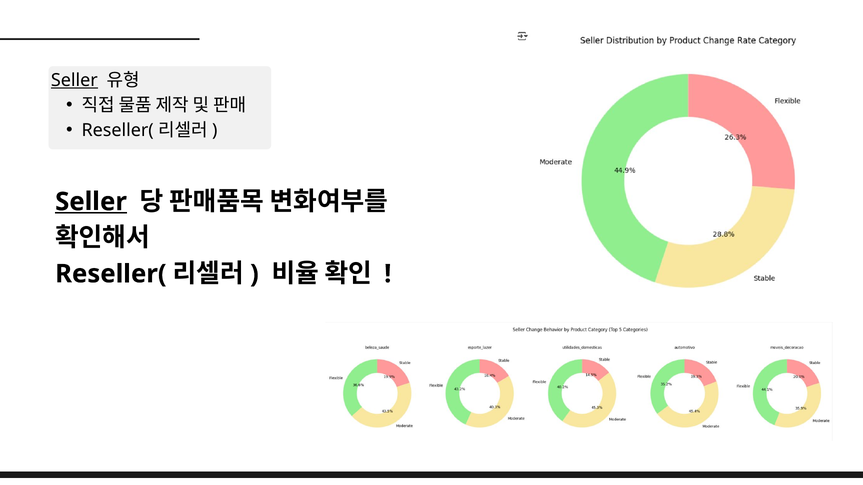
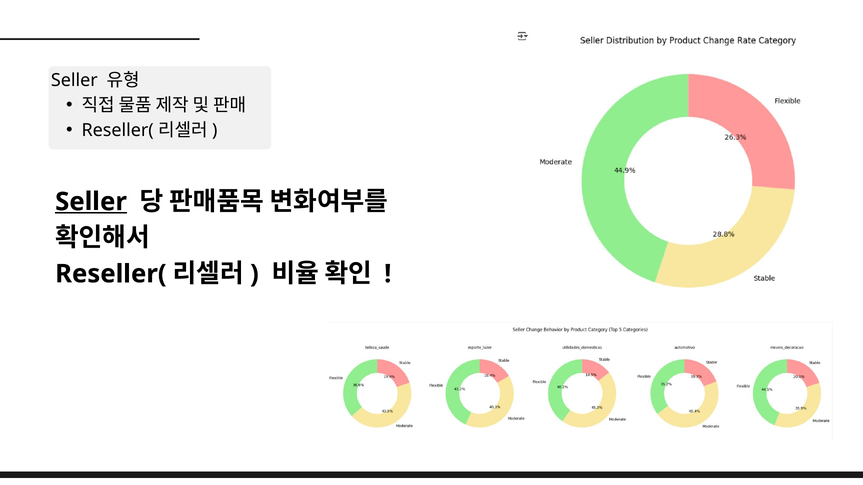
Seller underline: present -> none (74, 80)
